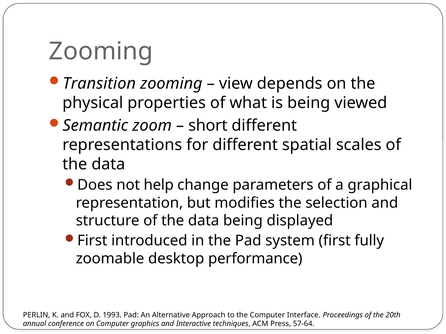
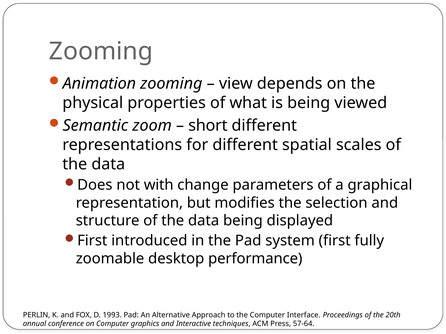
Transition: Transition -> Animation (99, 84)
help: help -> with (159, 185)
